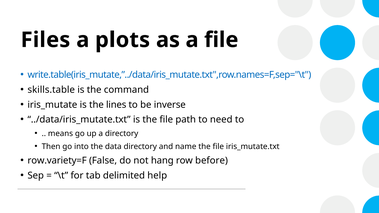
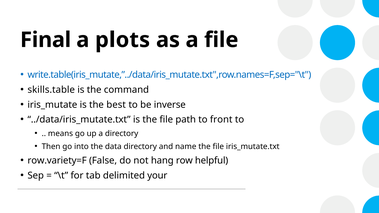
Files: Files -> Final (46, 40)
lines: lines -> best (116, 105)
need: need -> front (221, 120)
before: before -> helpful (212, 161)
help: help -> your (157, 176)
